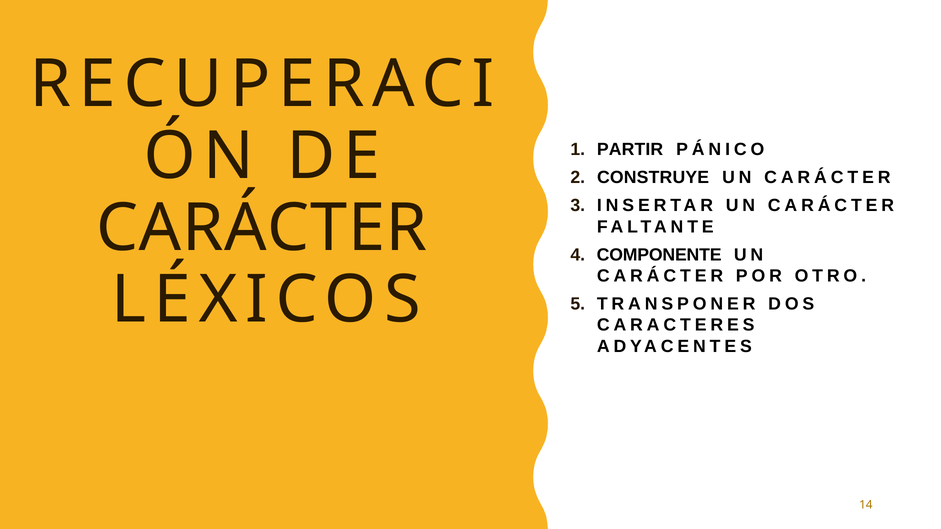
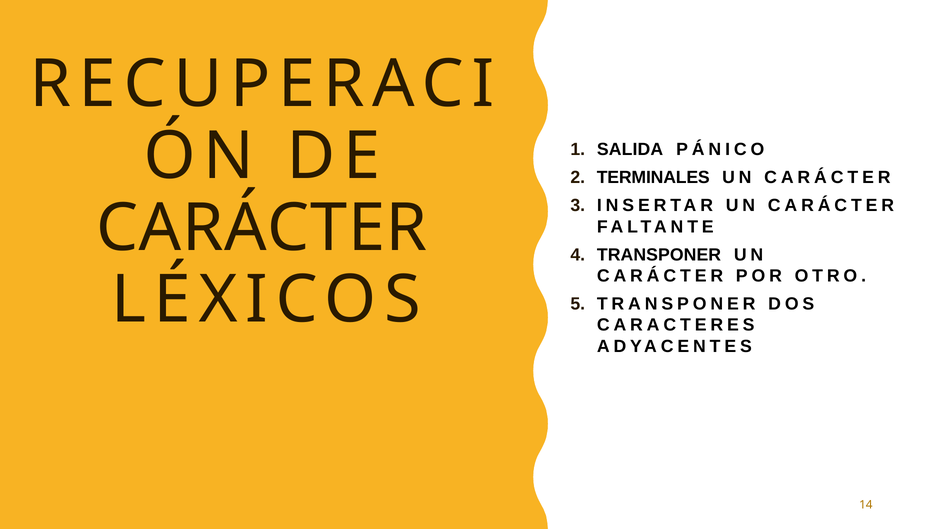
PARTIR: PARTIR -> SALIDA (630, 150)
CONSTRUYE: CONSTRUYE -> TERMINALES (653, 178)
COMPONENTE: COMPONENTE -> TRANSPONER (659, 255)
